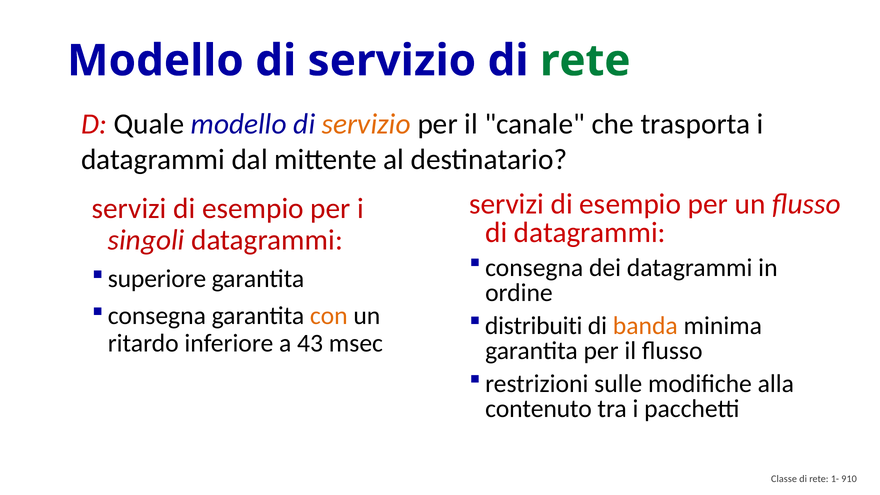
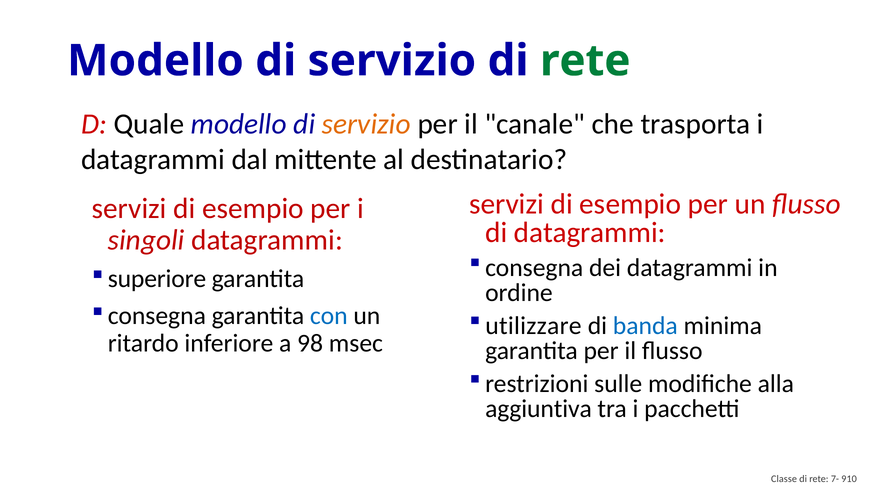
con colour: orange -> blue (329, 316)
distribuiti: distribuiti -> utilizzare (533, 326)
banda colour: orange -> blue (645, 326)
43: 43 -> 98 (310, 343)
contenuto: contenuto -> aggiuntiva (538, 409)
1-: 1- -> 7- (835, 479)
